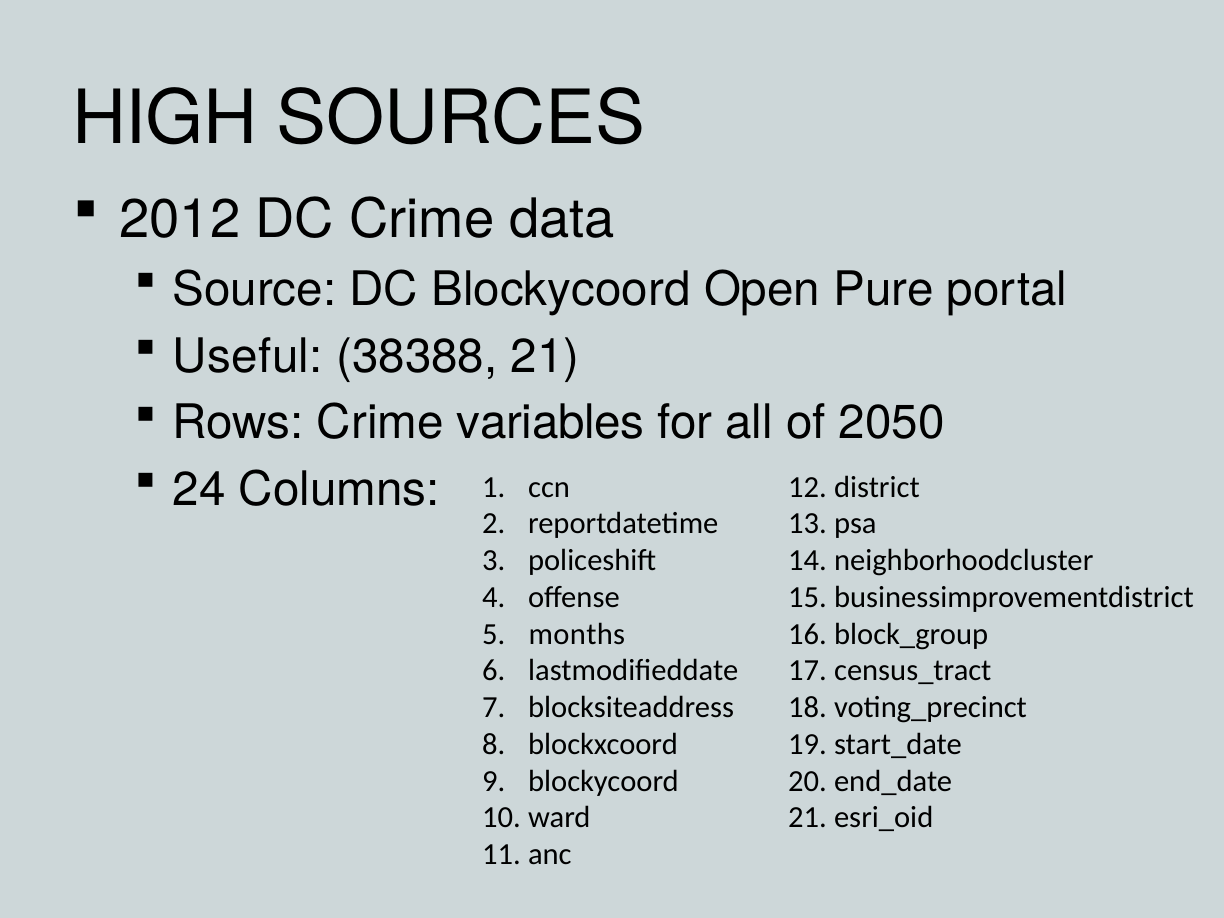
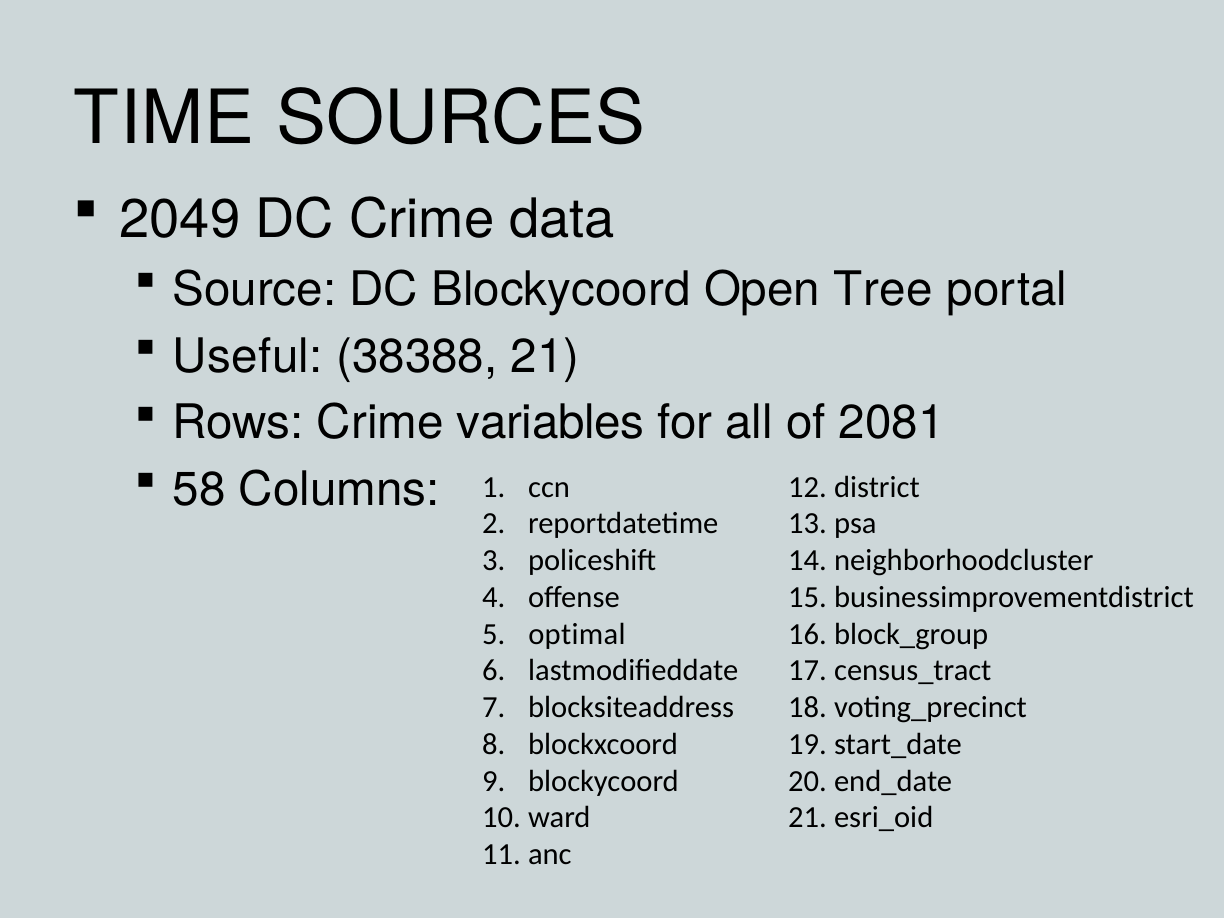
HIGH: HIGH -> TIME (164, 118)
2012: 2012 -> 2049 (180, 220)
Pure: Pure -> Tree (883, 290)
2050: 2050 -> 2081 (892, 423)
24: 24 -> 58 (199, 490)
months: months -> optimal (577, 634)
